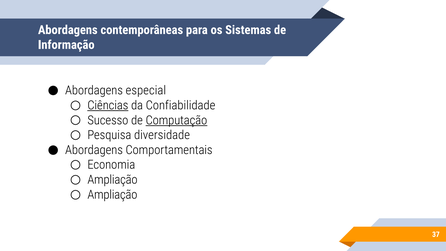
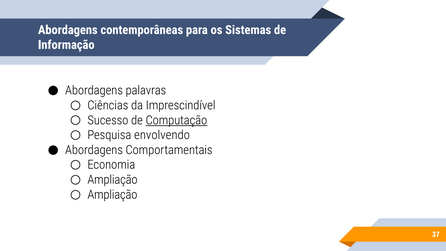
especial: especial -> palavras (146, 90)
Ciências underline: present -> none (108, 105)
Confiabilidade: Confiabilidade -> Imprescindível (181, 105)
diversidade: diversidade -> envolvendo (162, 135)
